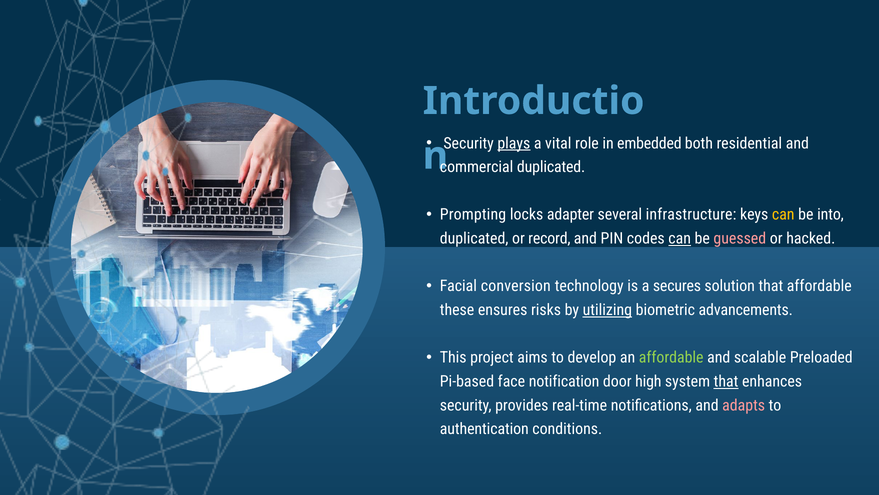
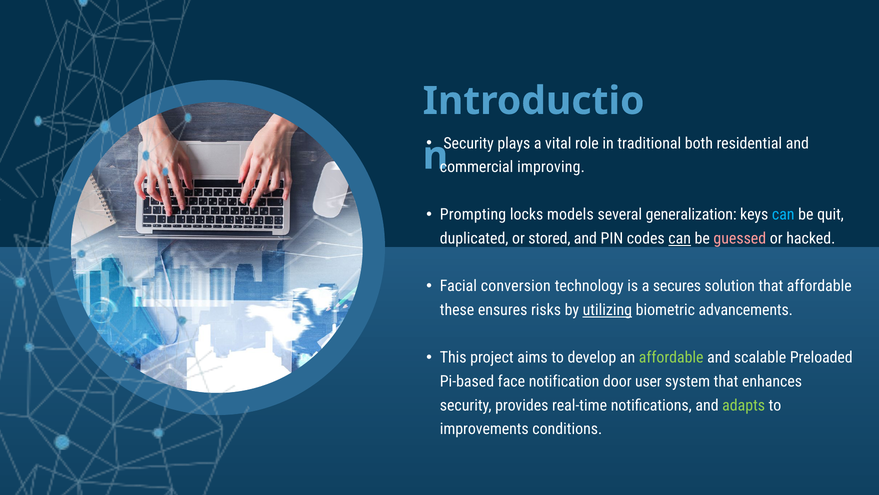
plays underline: present -> none (514, 143)
embedded: embedded -> traditional (649, 143)
commercial duplicated: duplicated -> improving (551, 167)
adapter: adapter -> models (570, 214)
infrastructure: infrastructure -> generalization (691, 214)
can colour: yellow -> light blue (783, 214)
into: into -> quit (830, 214)
record: record -> stored (549, 238)
high: high -> user (648, 381)
that underline: present -> none (726, 381)
adapts colour: pink -> light green (744, 405)
authentication: authentication -> improvements (484, 429)
